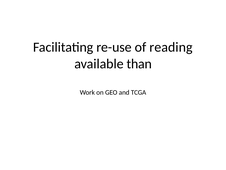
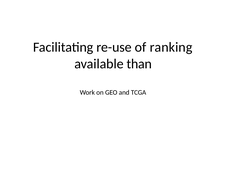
reading: reading -> ranking (171, 47)
